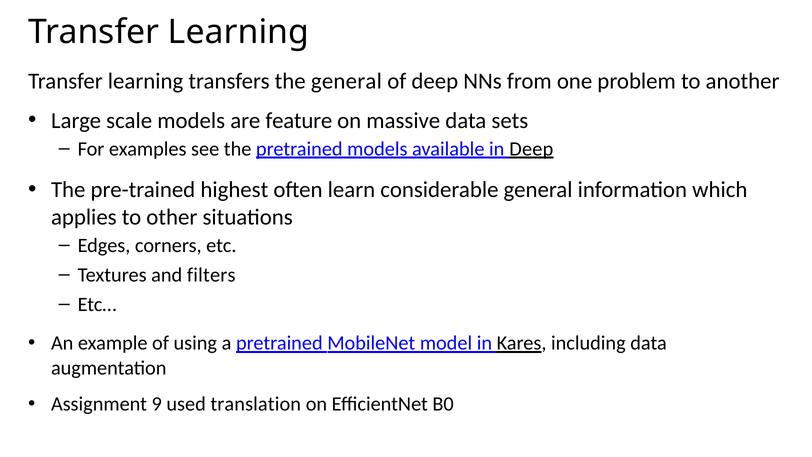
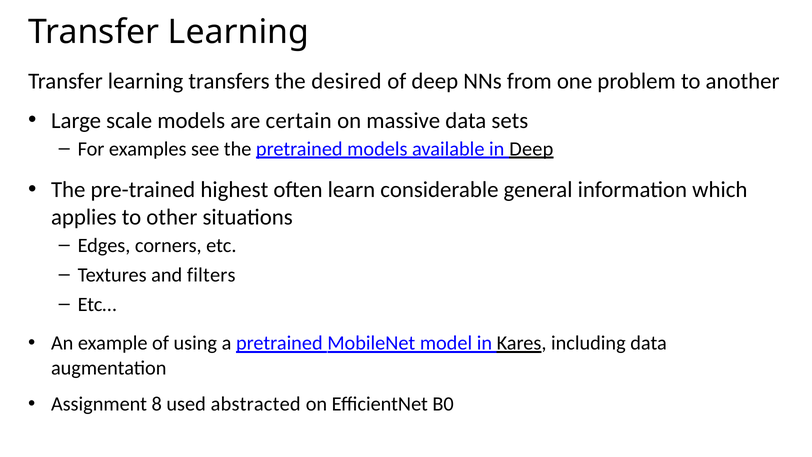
the general: general -> desired (346, 81)
feature: feature -> certain (299, 120)
9: 9 -> 8 (157, 404)
translation: translation -> abstracted (256, 404)
